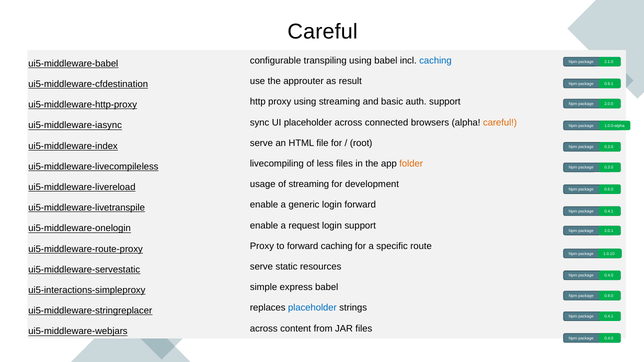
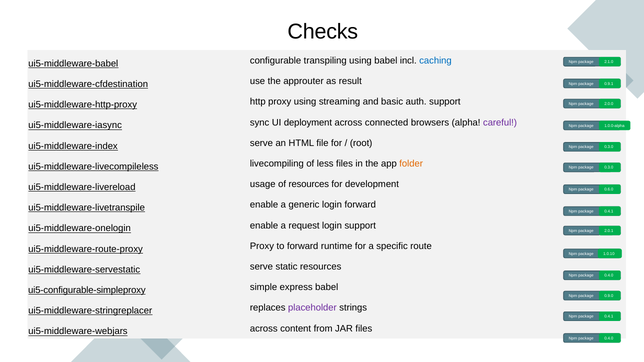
Careful: Careful -> Checks (323, 32)
UI placeholder: placeholder -> deployment (308, 123)
careful colour: orange -> purple (500, 123)
of streaming: streaming -> resources (309, 184)
forward caching: caching -> runtime (337, 246)
ui5-interactions-simpleproxy: ui5-interactions-simpleproxy -> ui5-configurable-simpleproxy (87, 290)
placeholder colour: blue -> purple (312, 308)
